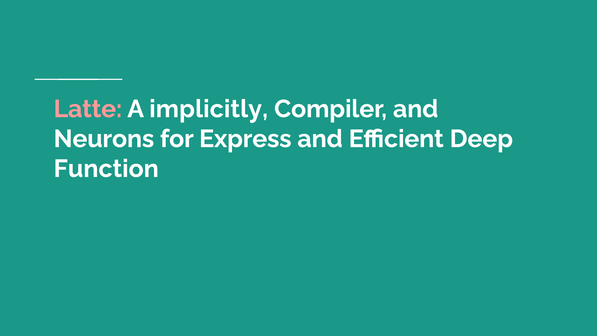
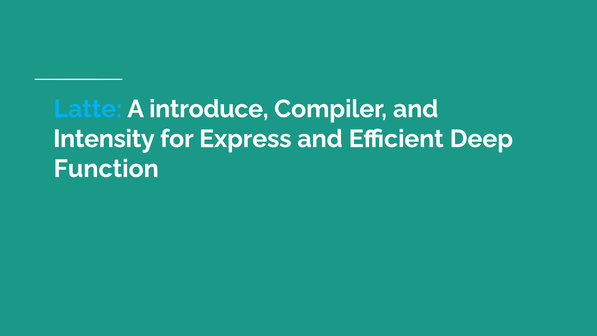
Latte colour: pink -> light blue (88, 109)
implicitly: implicitly -> introduce (209, 109)
Neurons: Neurons -> Intensity (104, 139)
